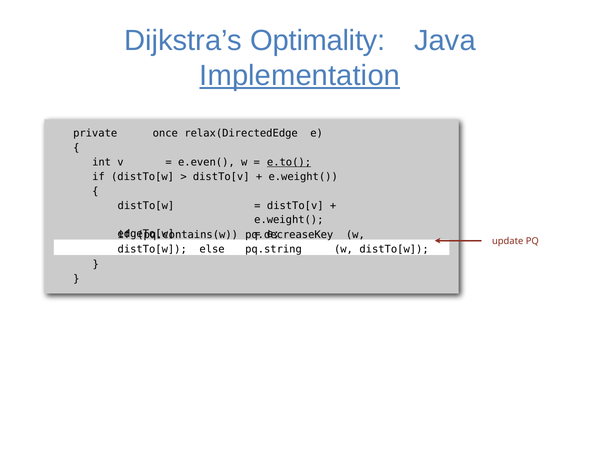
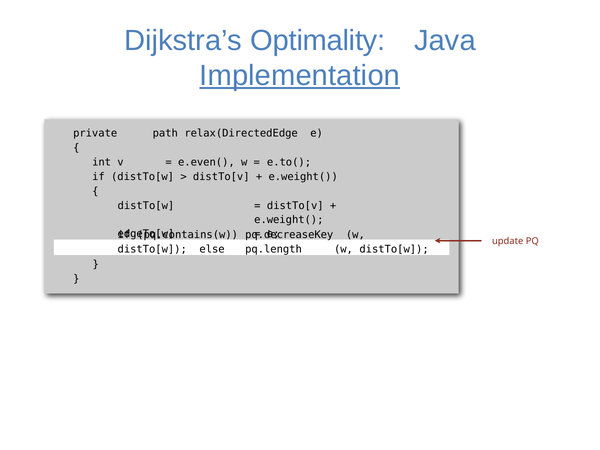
once: once -> path (165, 133)
e.to( underline: present -> none (289, 162)
pq.string: pq.string -> pq.length (274, 249)
